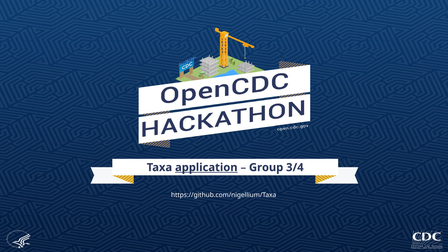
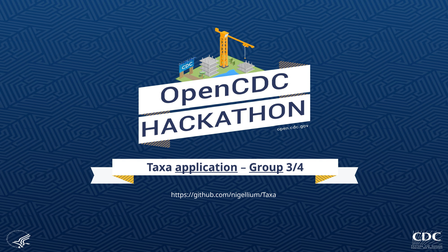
Group underline: none -> present (266, 167)
